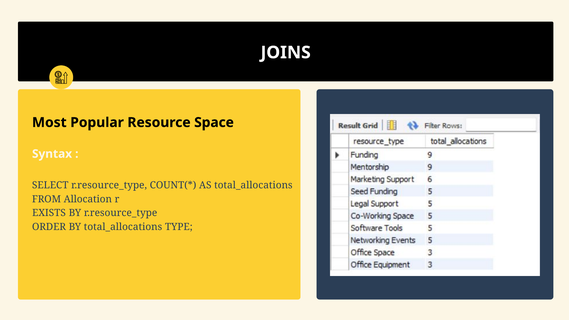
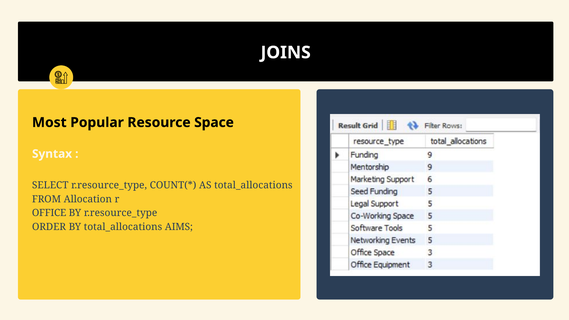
EXISTS: EXISTS -> OFFICE (49, 213)
TYPE: TYPE -> AIMS (179, 227)
